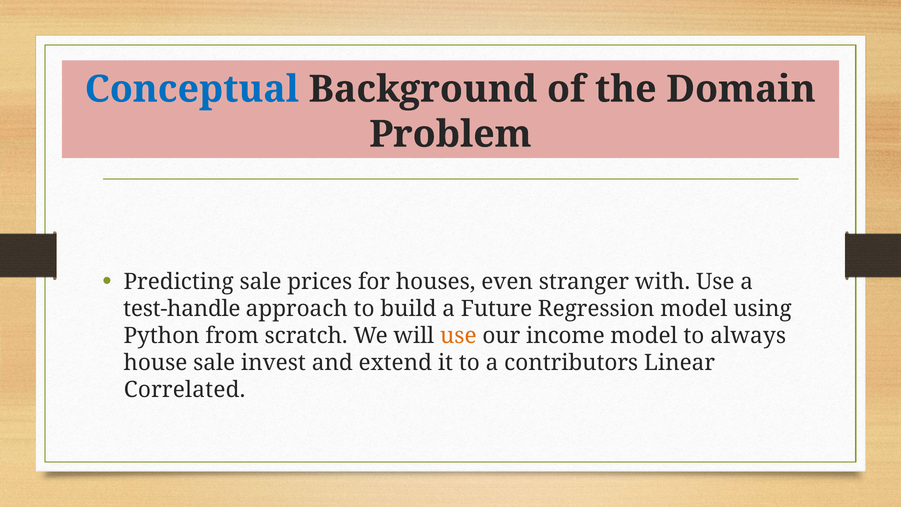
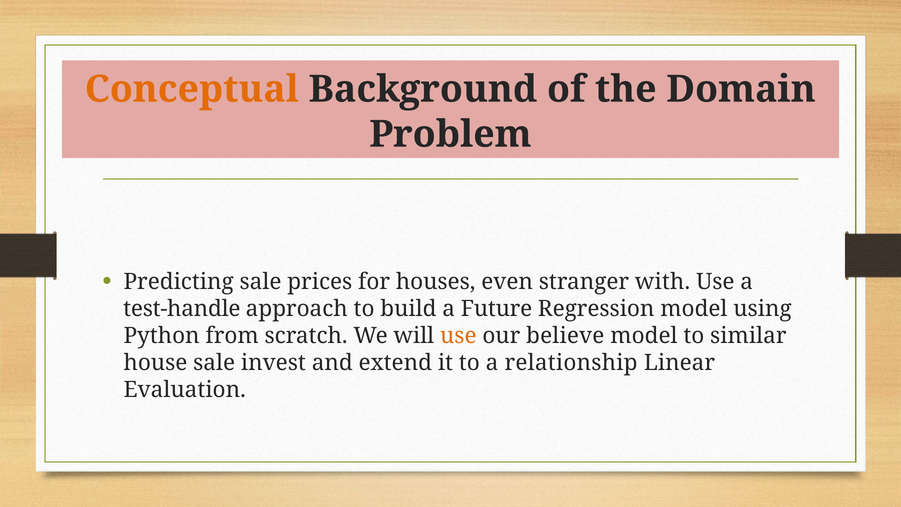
Conceptual colour: blue -> orange (192, 89)
income: income -> believe (565, 336)
always: always -> similar (748, 336)
contributors: contributors -> relationship (571, 363)
Correlated: Correlated -> Evaluation (185, 390)
